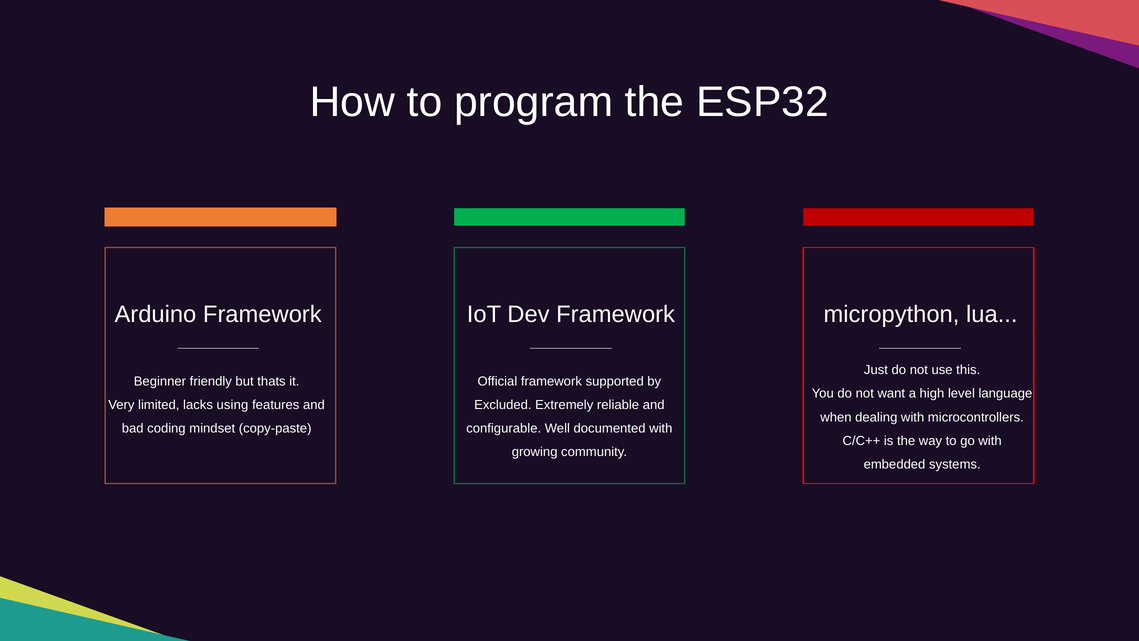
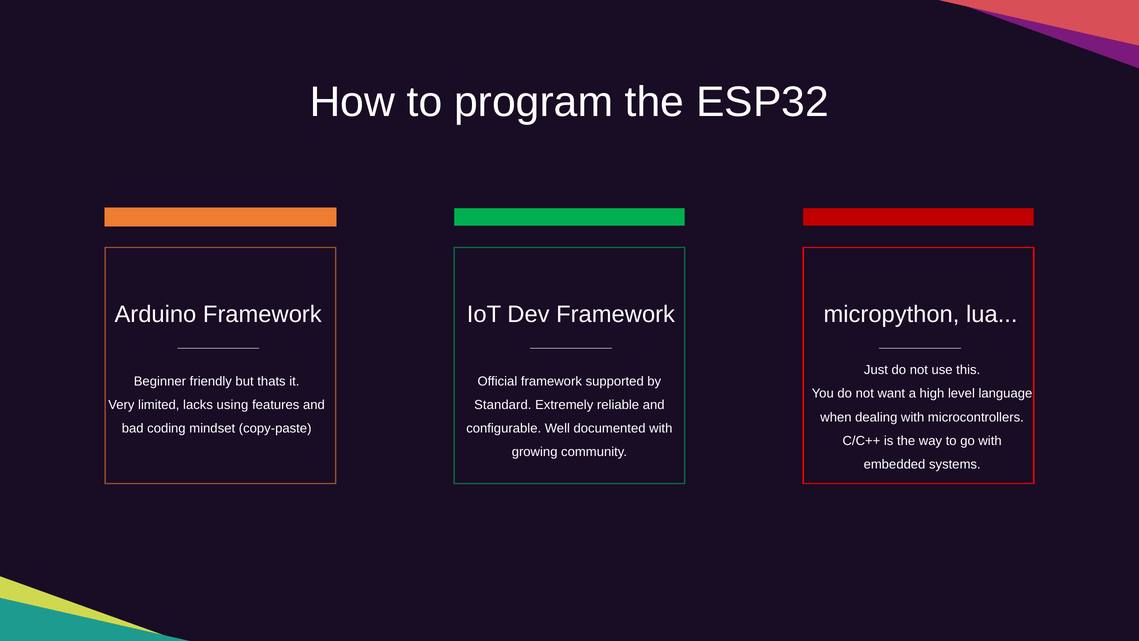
Excluded: Excluded -> Standard (503, 405)
